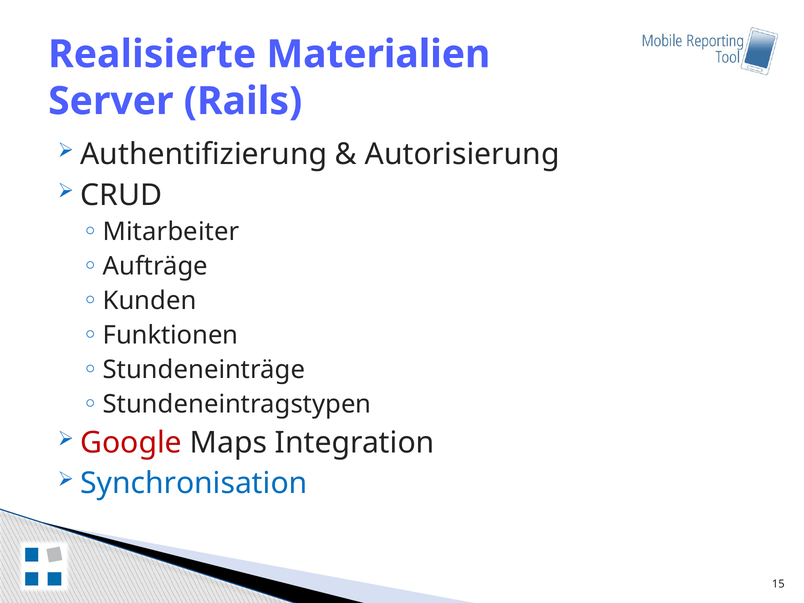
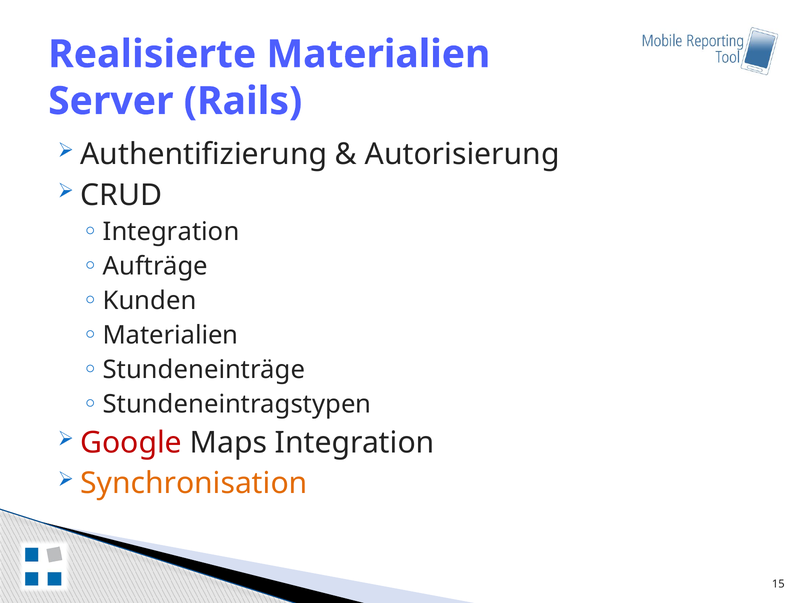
Mitarbeiter: Mitarbeiter -> Integration (171, 232)
Funktionen: Funktionen -> Materialien (171, 335)
Synchronisation colour: blue -> orange (194, 483)
